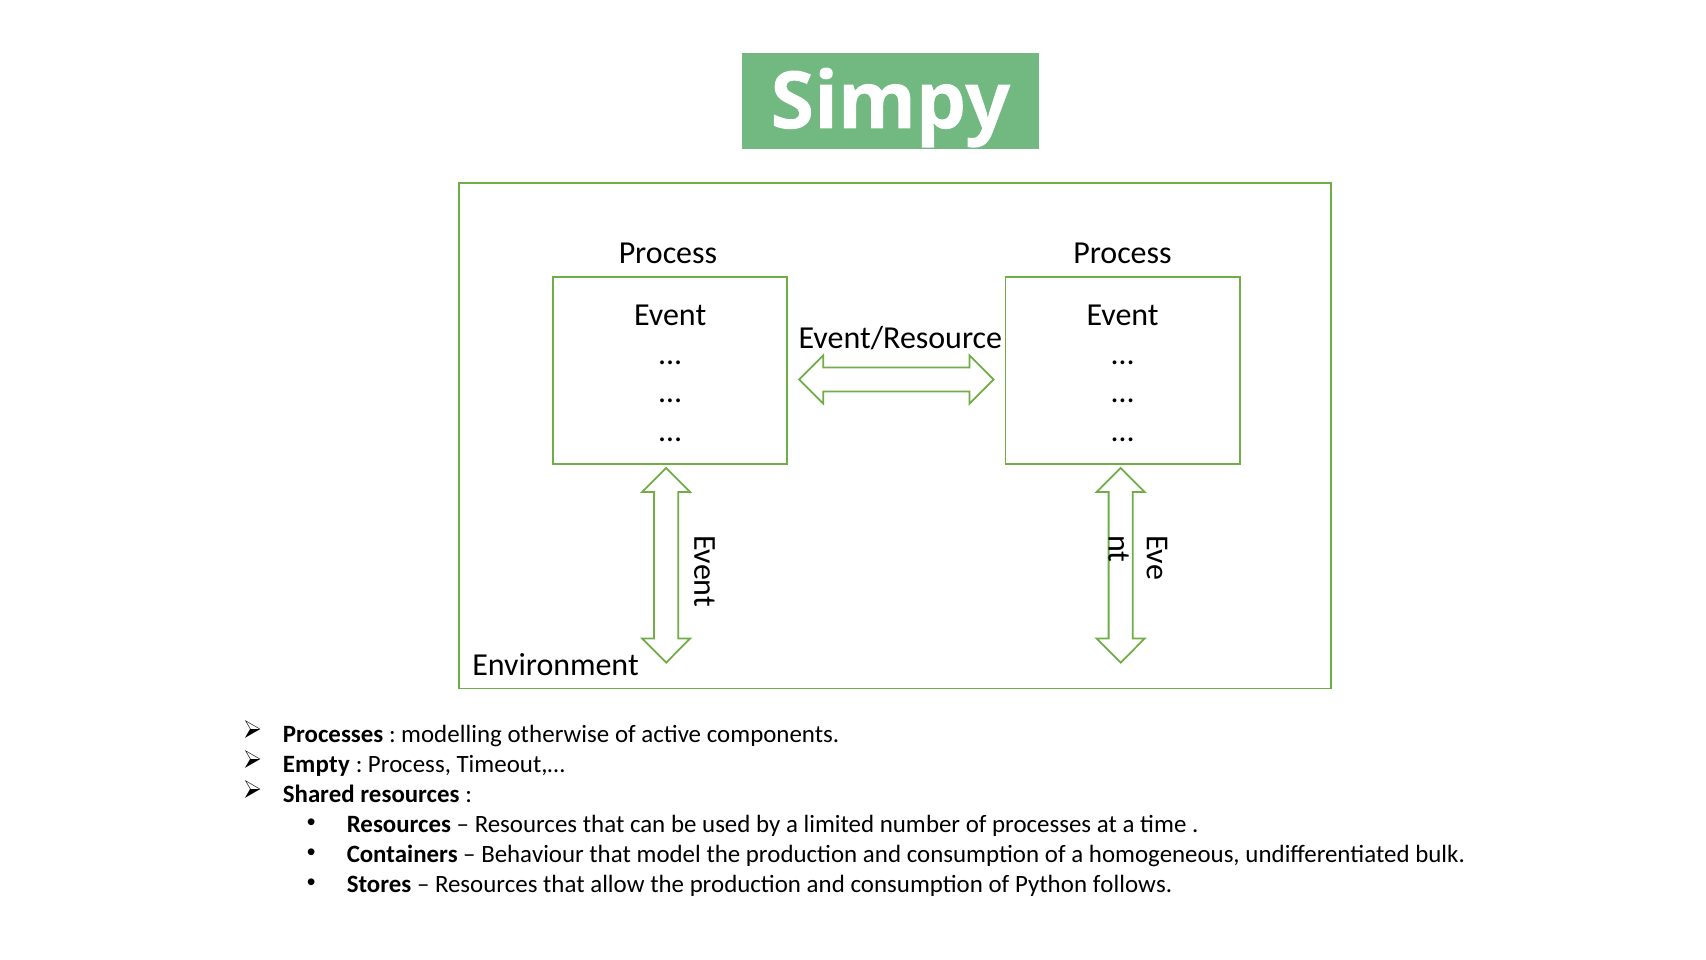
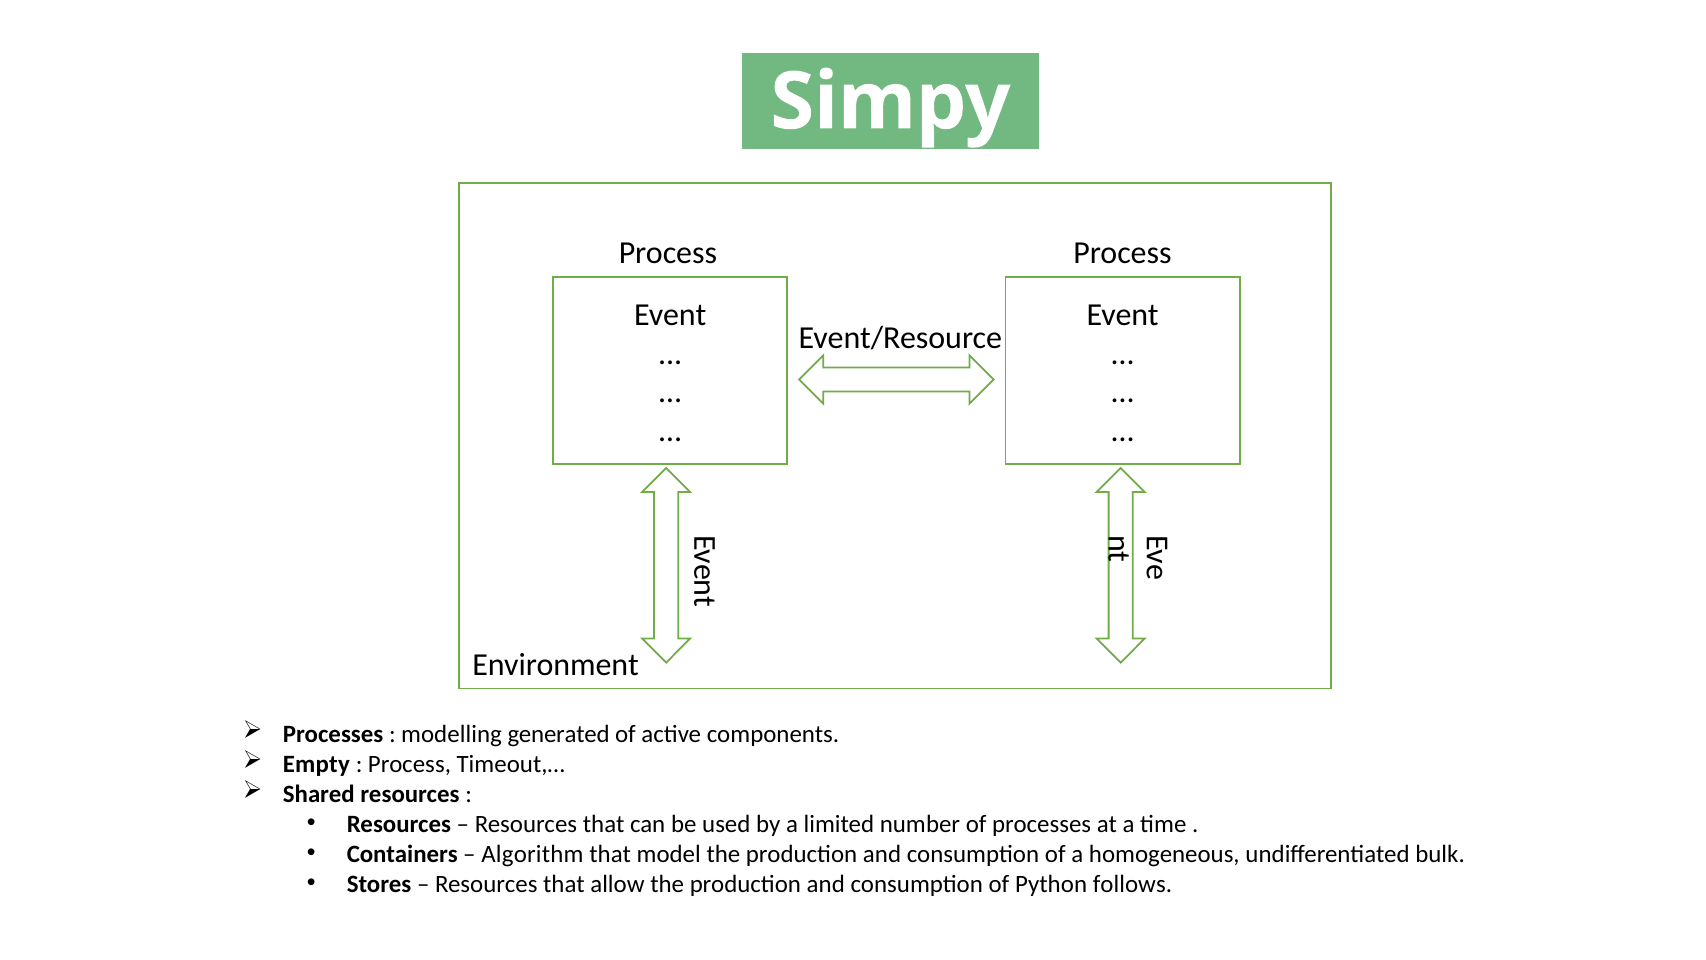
otherwise: otherwise -> generated (559, 734)
Behaviour: Behaviour -> Algorithm (532, 854)
